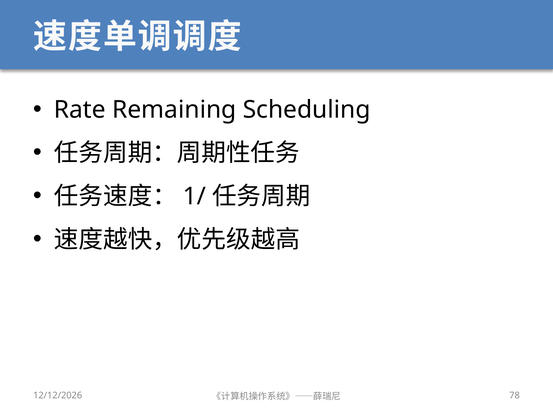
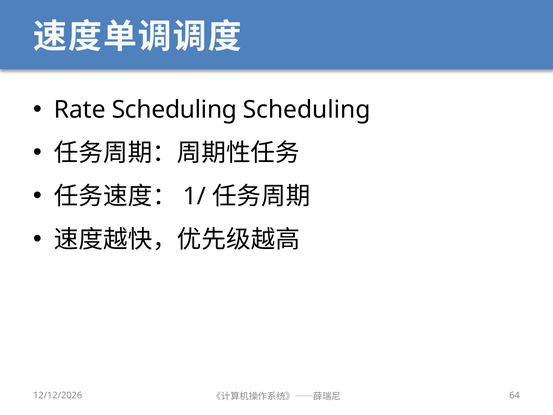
Rate Remaining: Remaining -> Scheduling (174, 110)
78: 78 -> 64 (515, 395)
